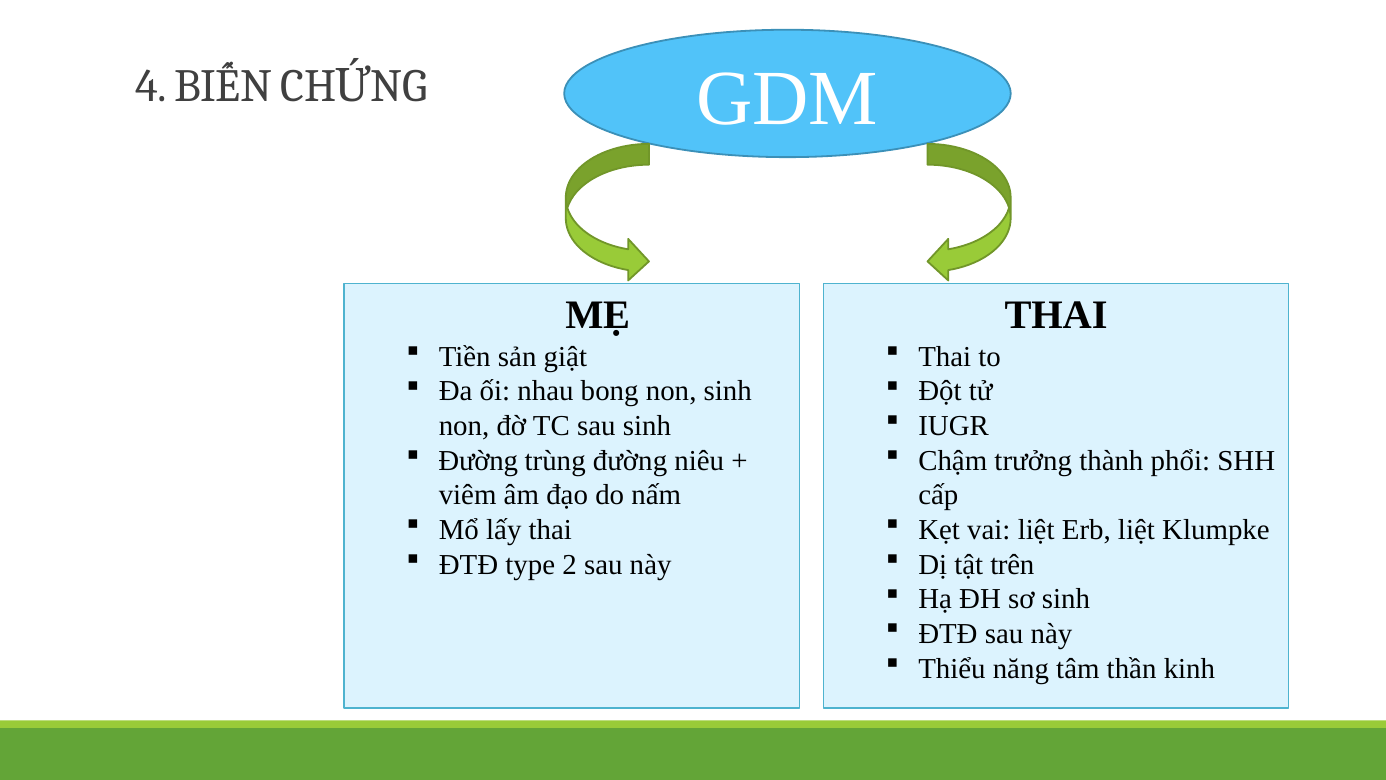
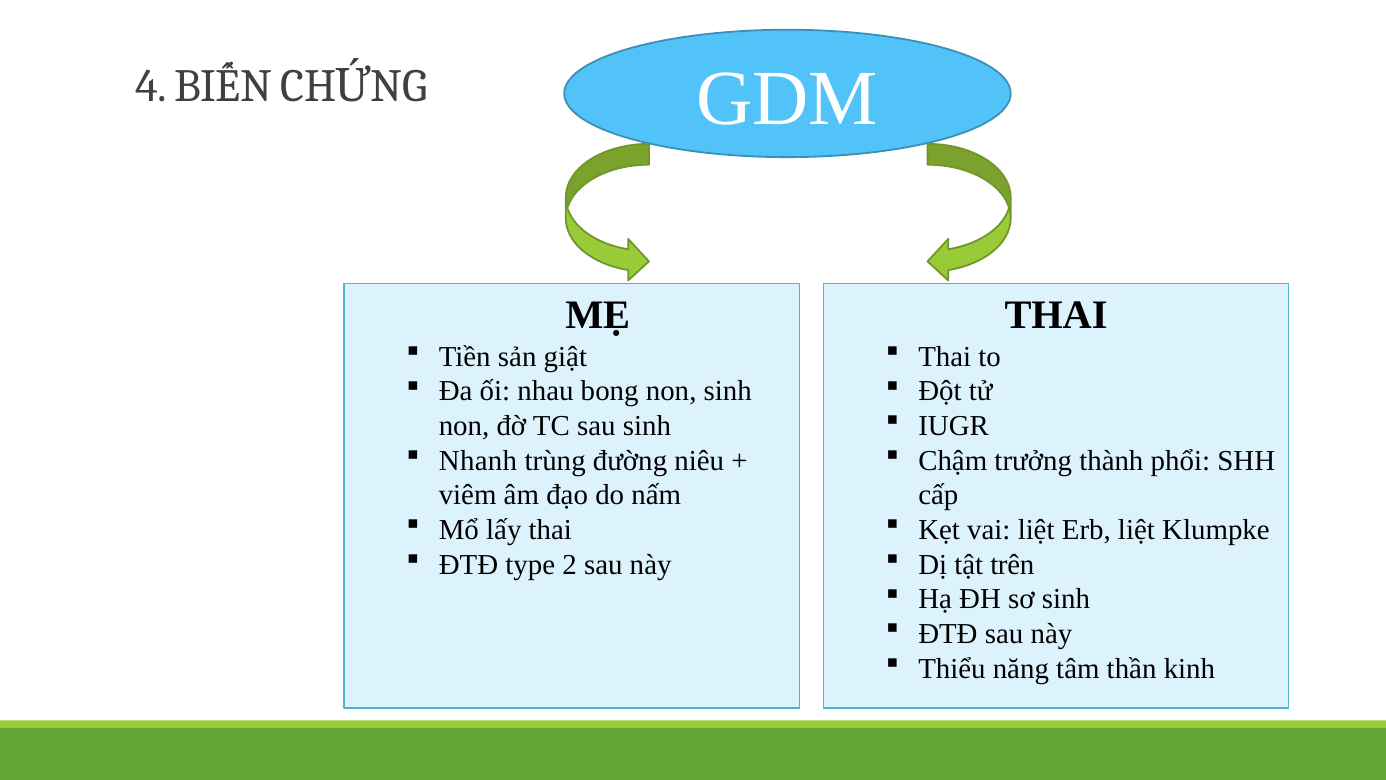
Đường: Đường -> Nhanh (478, 460)
